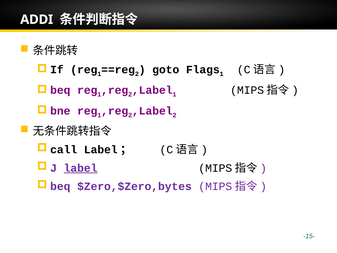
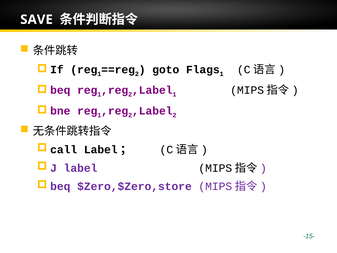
ADDI: ADDI -> SAVE (37, 20)
label underline: present -> none (81, 168)
$Zero,$Zero,bytes: $Zero,$Zero,bytes -> $Zero,$Zero,store (134, 186)
